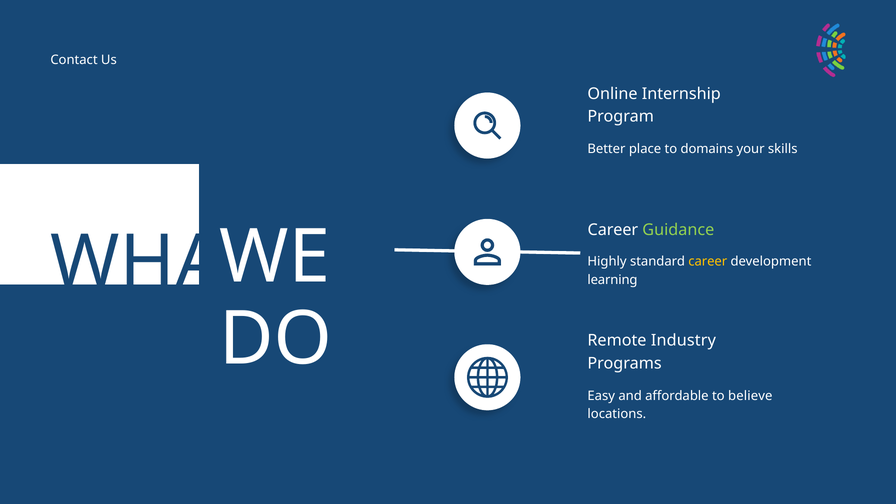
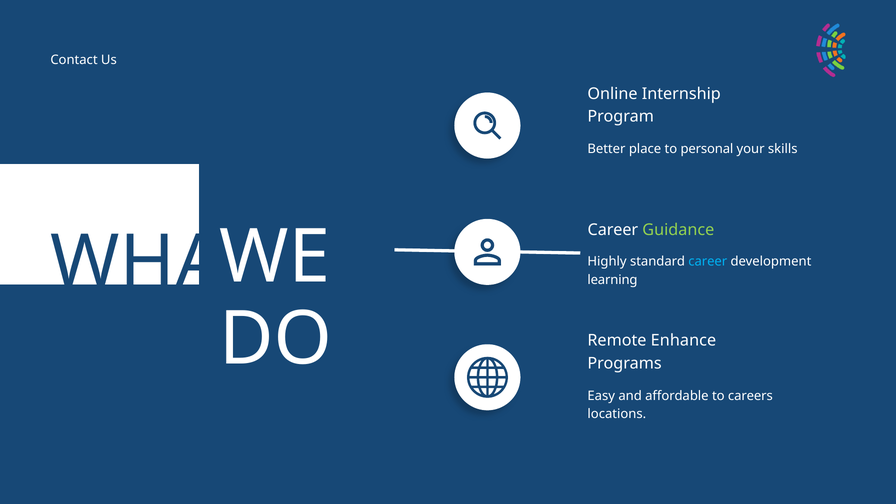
domains: domains -> personal (707, 149)
career colour: yellow -> light blue (708, 261)
Industry: Industry -> Enhance (683, 341)
believe: believe -> careers (750, 396)
